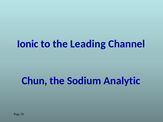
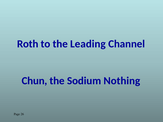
Ionic: Ionic -> Roth (28, 44)
Analytic: Analytic -> Nothing (122, 81)
